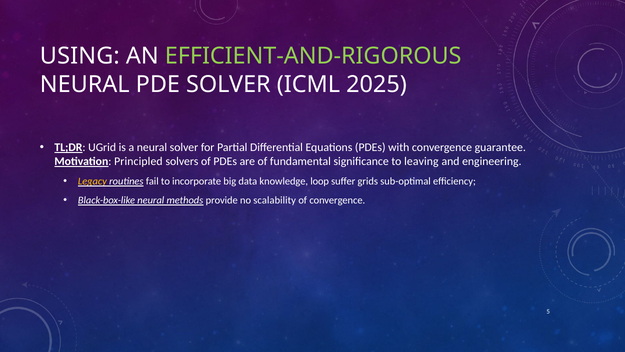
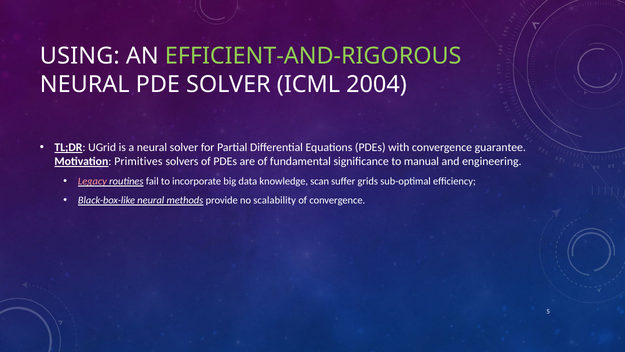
2025: 2025 -> 2004 (377, 84)
Principled: Principled -> Primitives (138, 161)
leaving: leaving -> manual (422, 161)
Legacy colour: yellow -> pink (92, 181)
loop: loop -> scan (320, 181)
